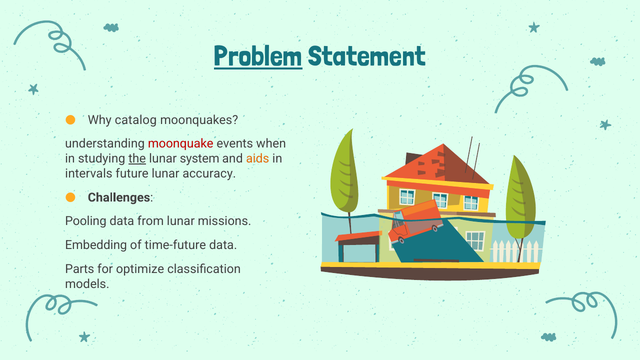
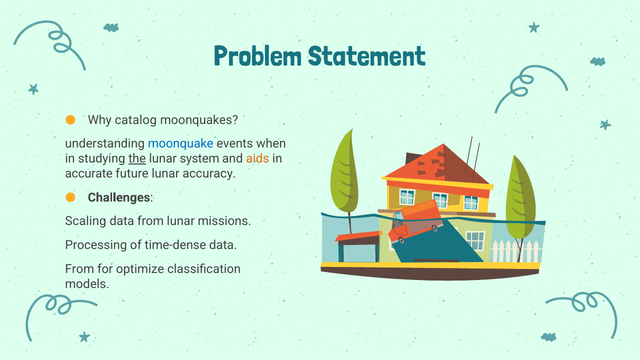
Problem underline: present -> none (258, 56)
moonquake colour: red -> blue (181, 144)
intervals: intervals -> accurate (89, 174)
Pooling: Pooling -> Scaling (86, 221)
Embedding: Embedding -> Processing (96, 245)
time-future: time-future -> time-dense (175, 245)
Parts: Parts -> From (80, 269)
